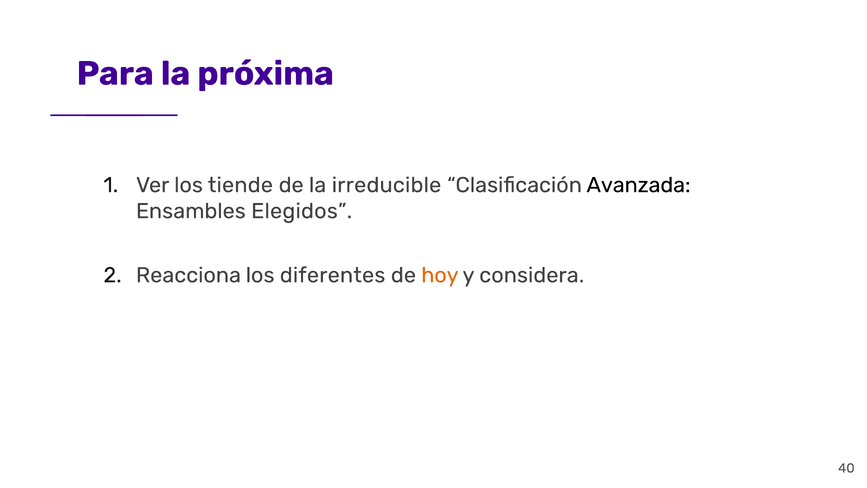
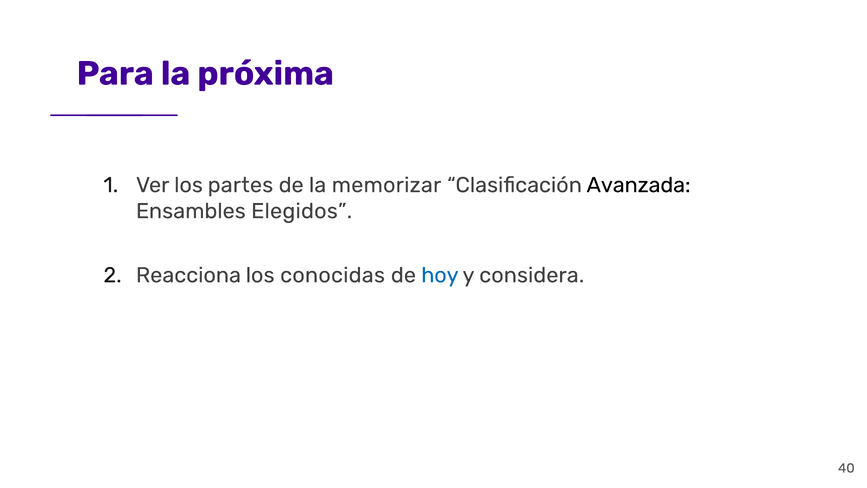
tiende: tiende -> partes (240, 185)
irreducible: irreducible -> memorizar (386, 185)
diferentes: diferentes -> conocidas (333, 275)
hoy colour: orange -> blue (440, 275)
